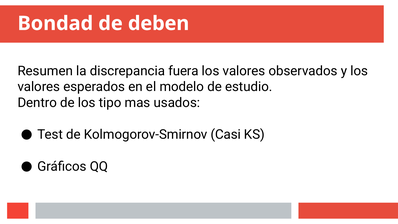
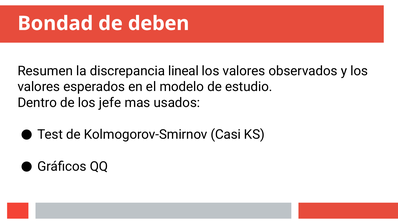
fuera: fuera -> lineal (183, 71)
tipo: tipo -> jefe (110, 103)
